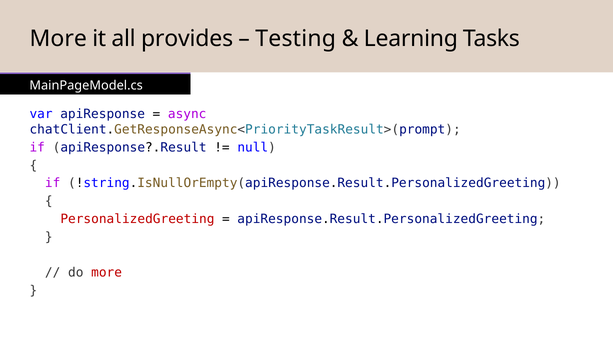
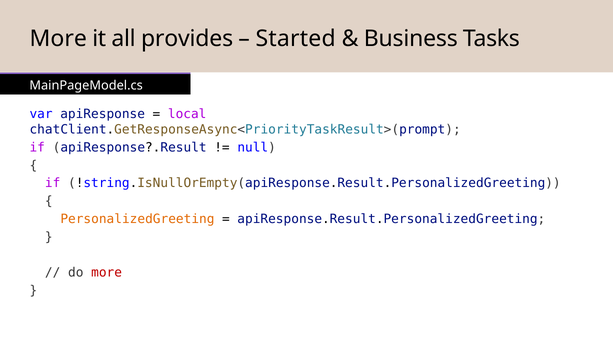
Testing: Testing -> Started (296, 39)
Learning: Learning -> Business (411, 39)
async: async -> local (187, 114)
PersonalizedGreeting colour: red -> orange (137, 219)
